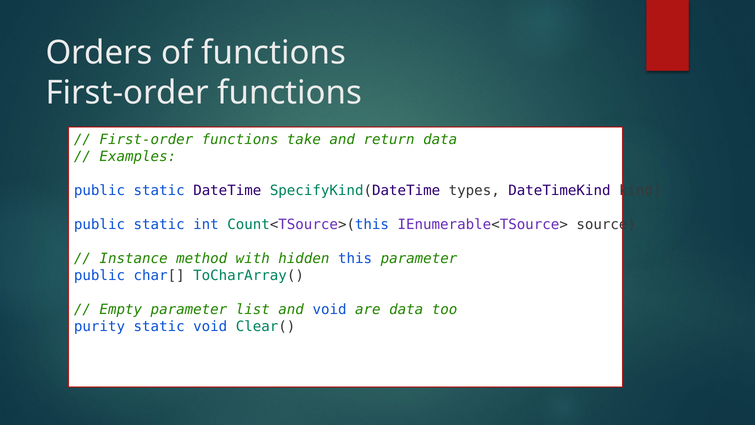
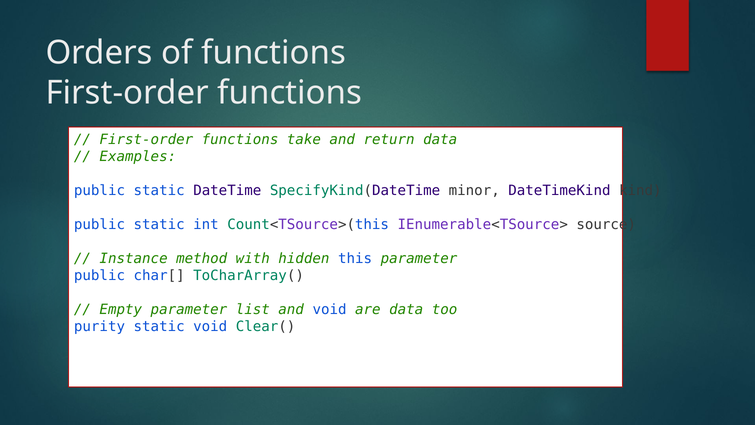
types: types -> minor (474, 190)
